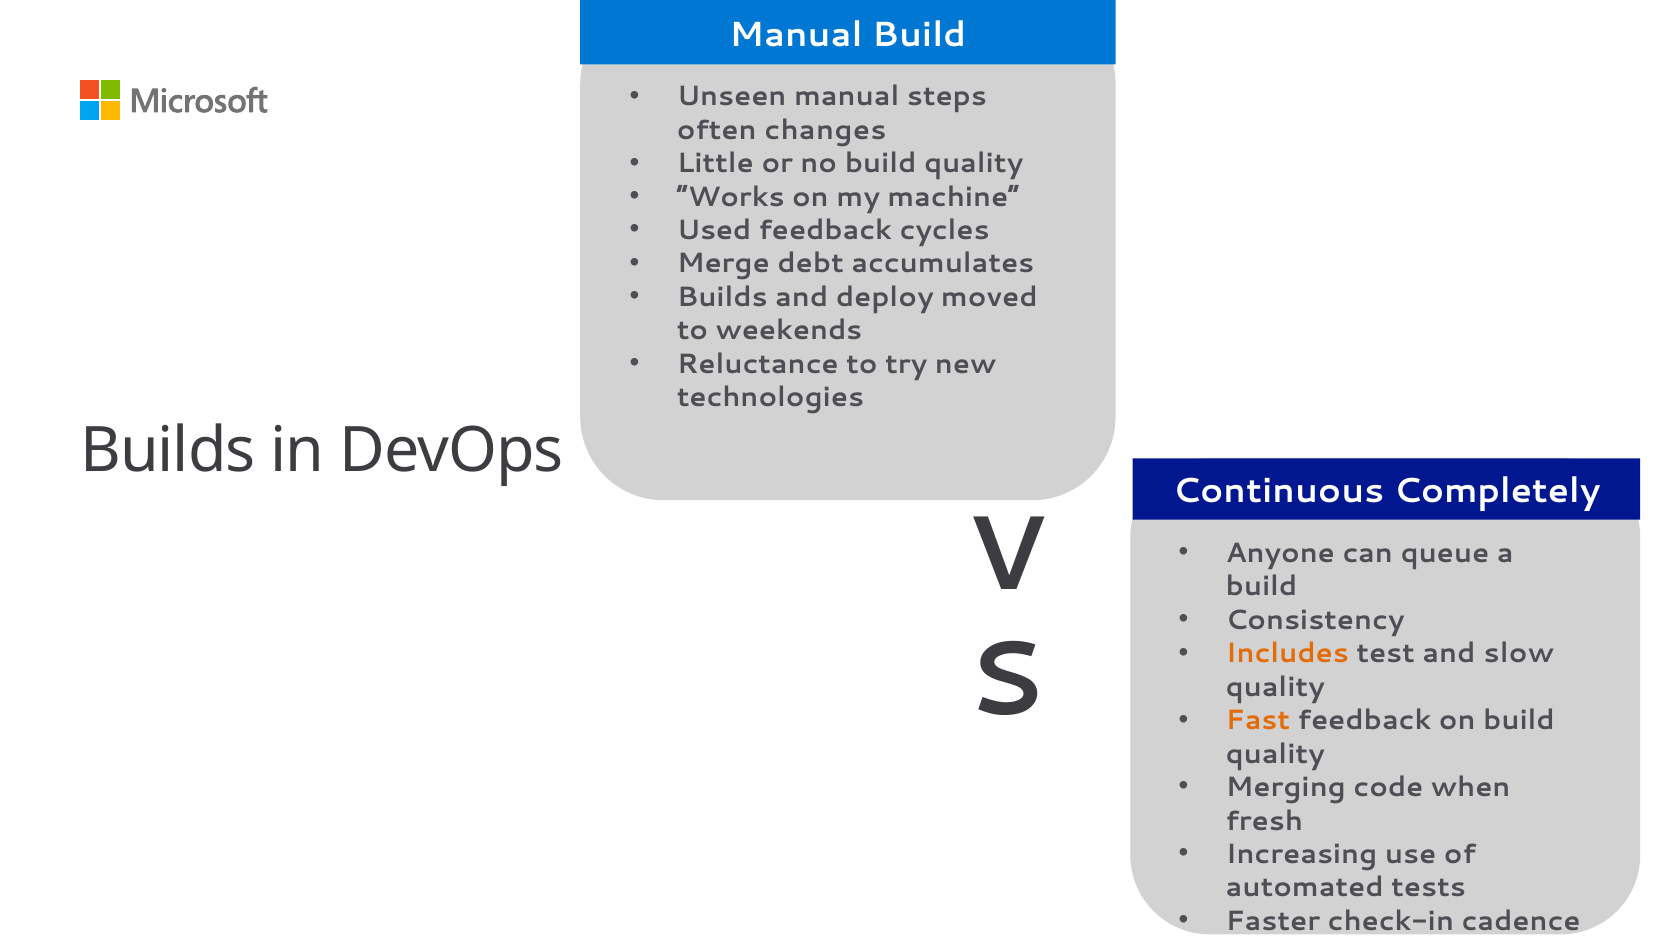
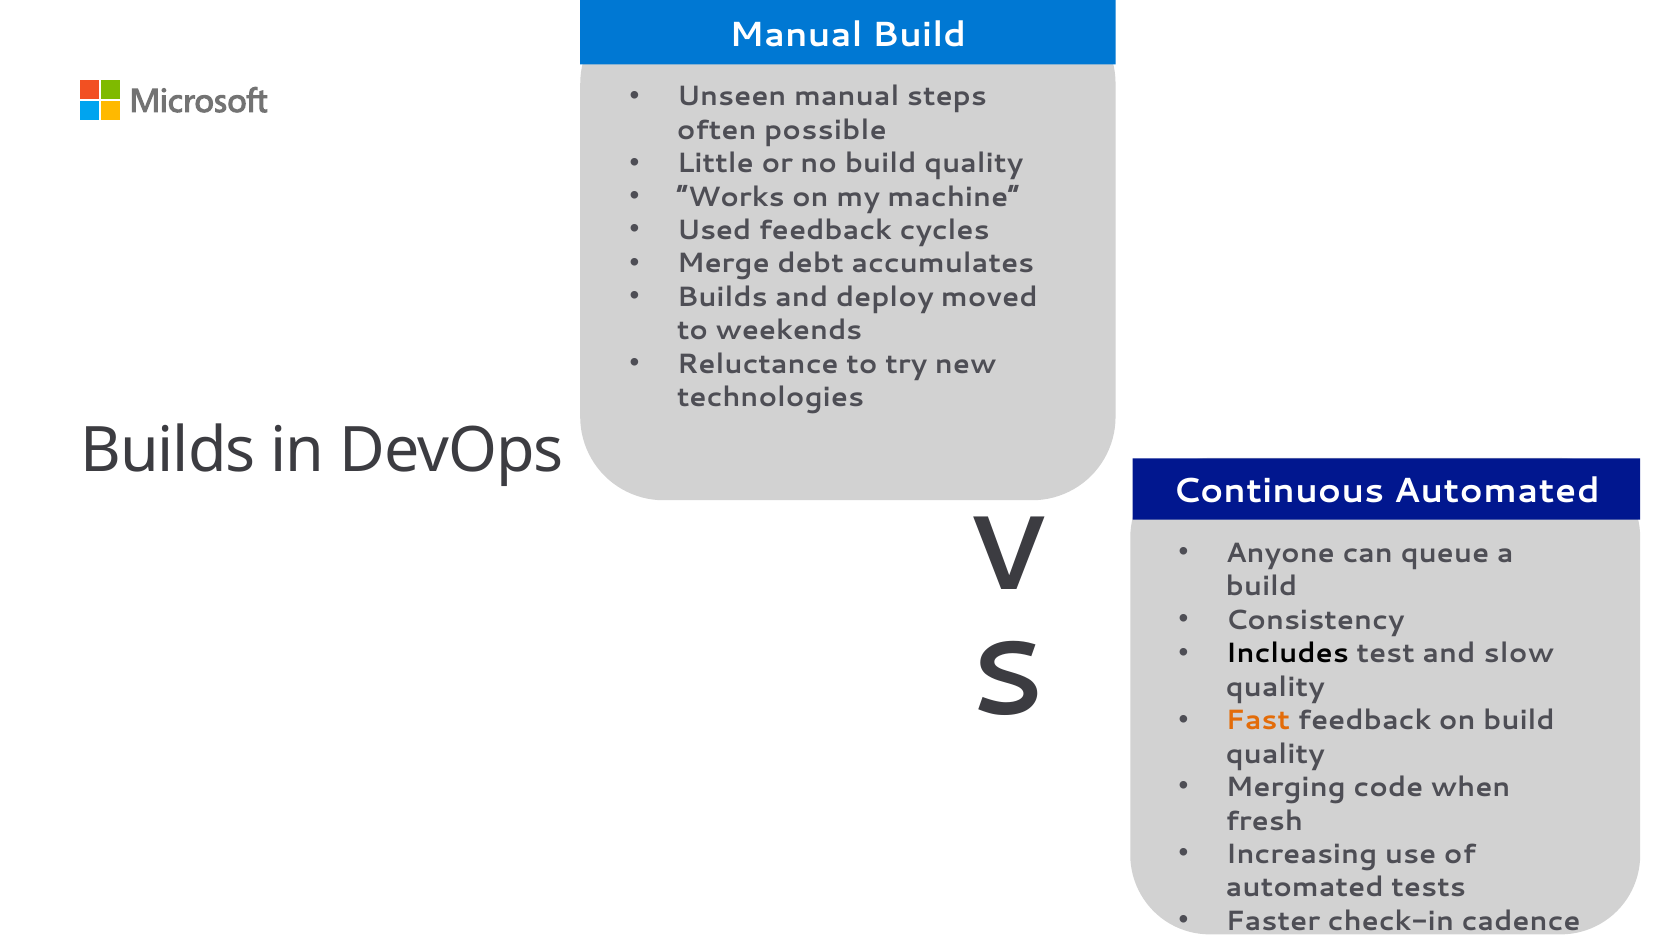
changes: changes -> possible (825, 130)
Continuous Completely: Completely -> Automated (1497, 491)
Includes colour: orange -> black (1287, 653)
